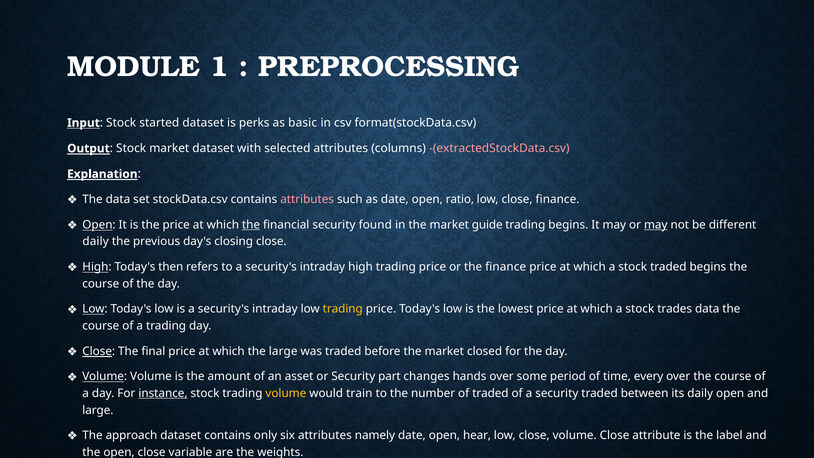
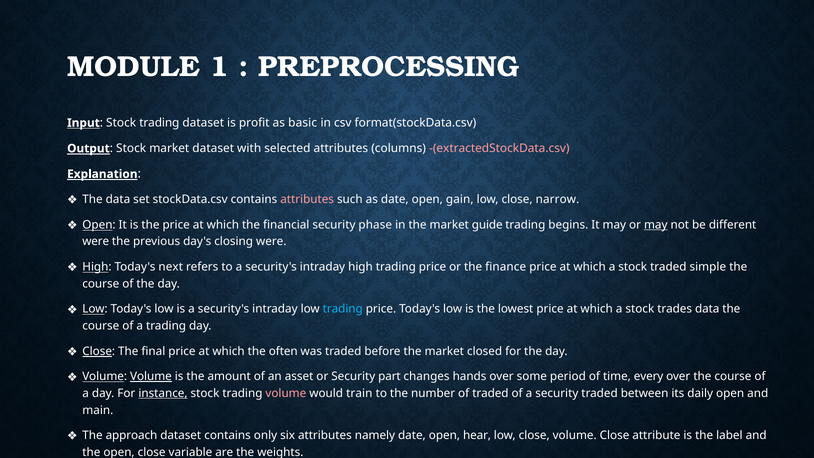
Input Stock started: started -> trading (159, 123)
perks: perks -> profit (254, 123)
ratio: ratio -> gain (460, 199)
close finance: finance -> narrow (557, 199)
the underline: present -> none (251, 225)
found: found -> phase (375, 225)
daily: daily -> were (96, 242)
closing close: close -> were (271, 242)
then: then -> next (171, 267)
traded begins: begins -> simple (708, 267)
trading colour: yellow -> light blue (343, 309)
the large: large -> often (283, 351)
Volume underline: none -> present (151, 376)
volume colour: yellow -> pink (286, 393)
large: large -> main (98, 410)
